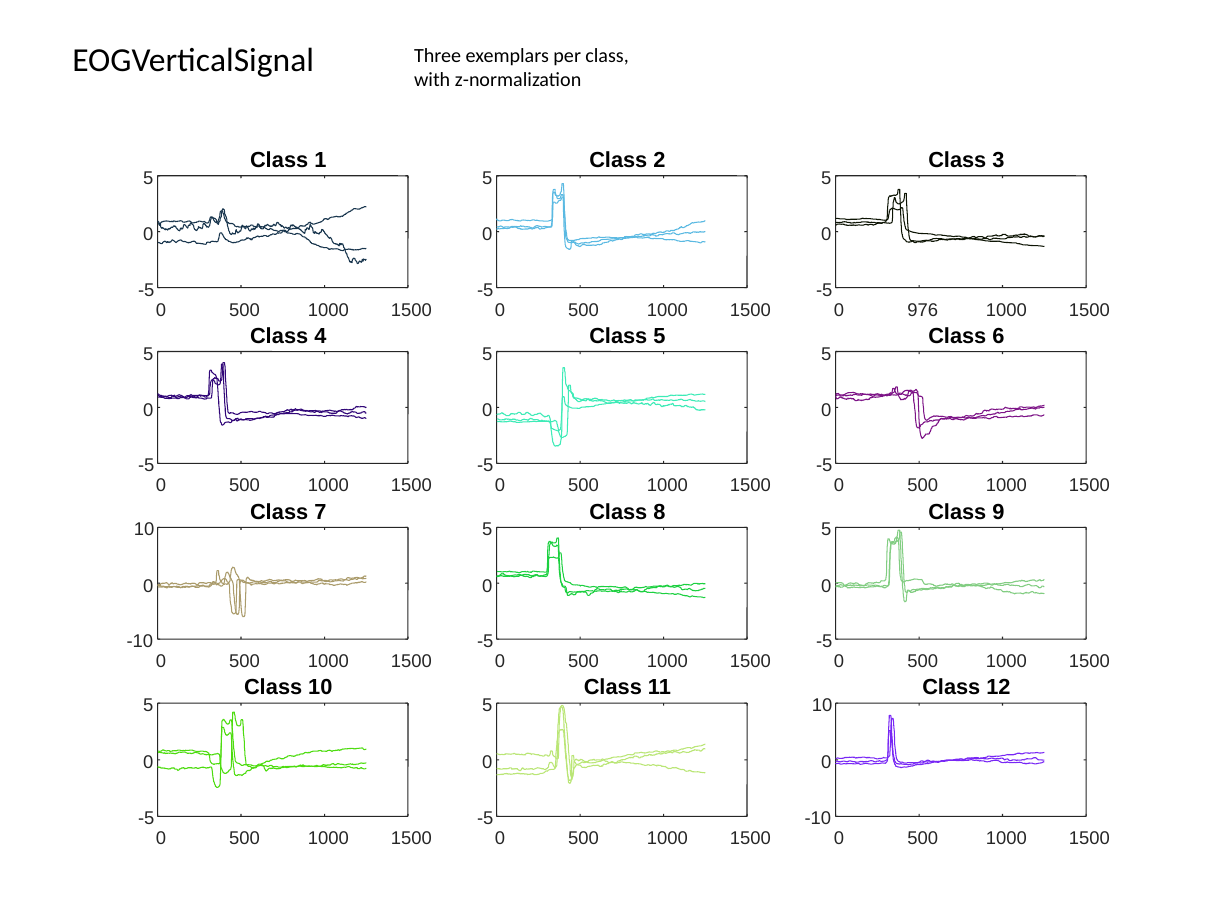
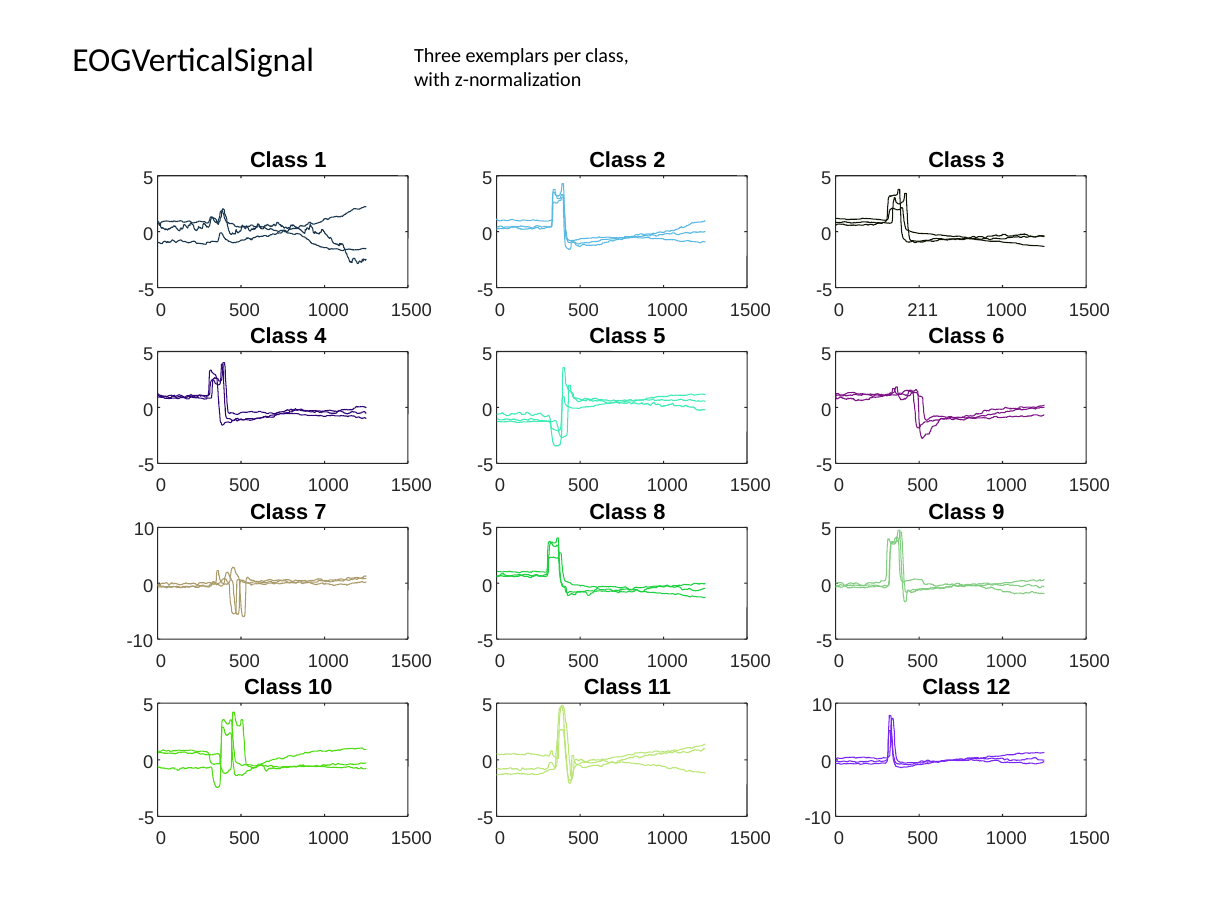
976: 976 -> 211 (923, 310)
